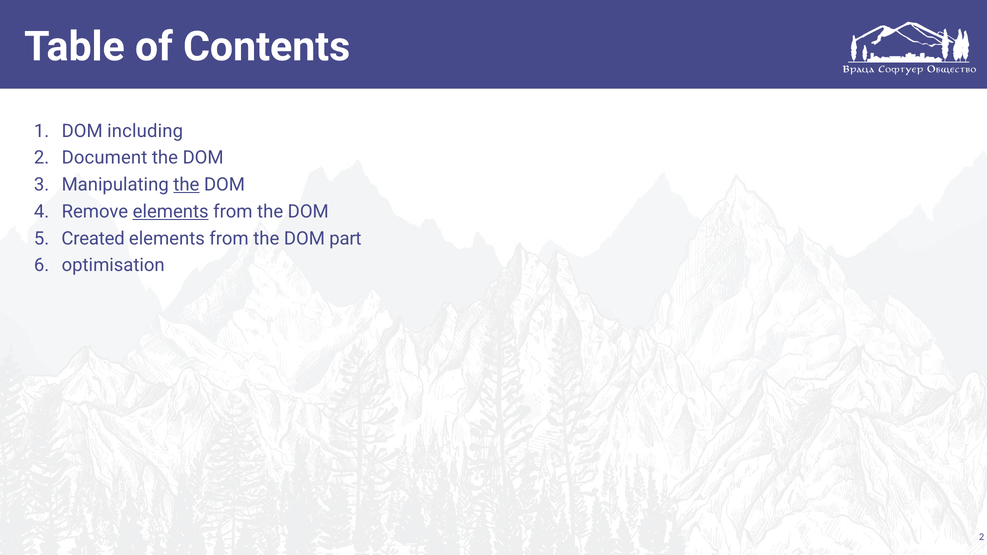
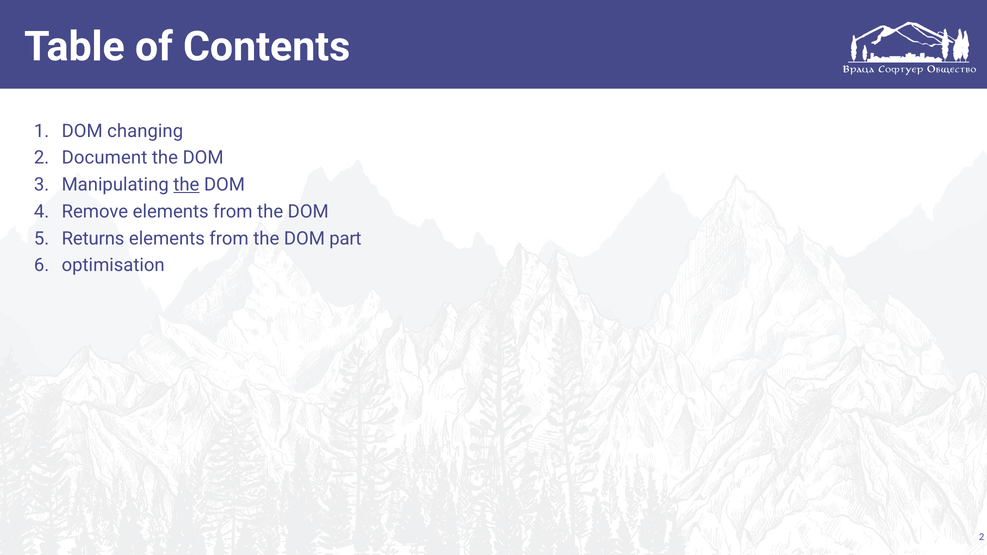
including: including -> changing (145, 131)
elements underline: present -> none (171, 212)
Created: Created -> Returns (93, 238)
